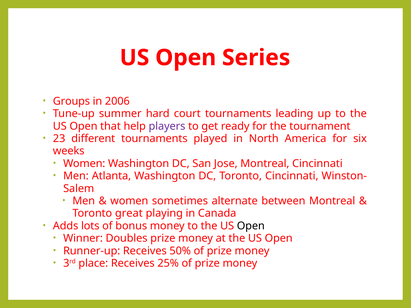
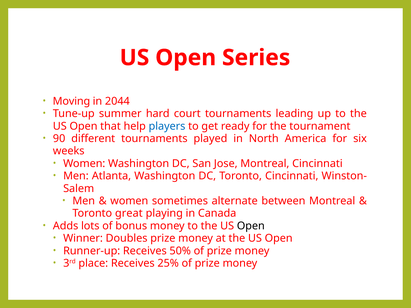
Groups: Groups -> Moving (71, 101)
2006: 2006 -> 2044 (117, 101)
players colour: purple -> blue (167, 126)
23: 23 -> 90 (59, 139)
